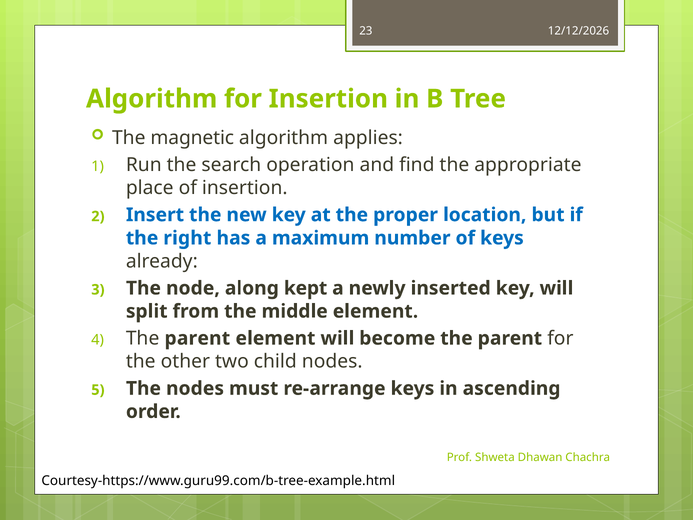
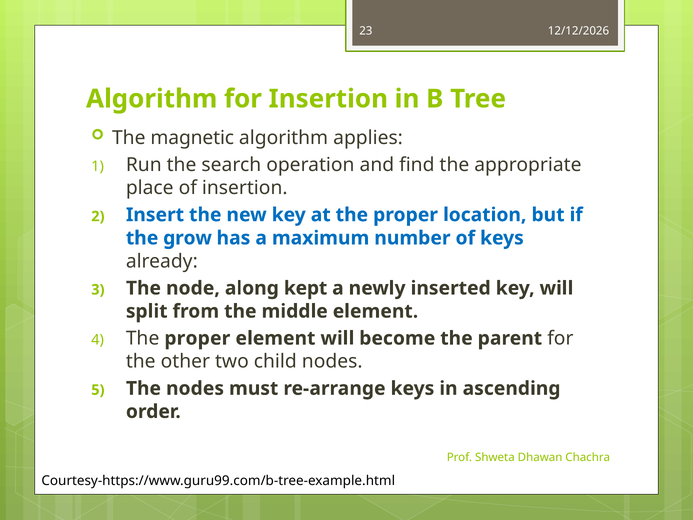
right: right -> grow (188, 238)
parent: parent -> proper (197, 338)
